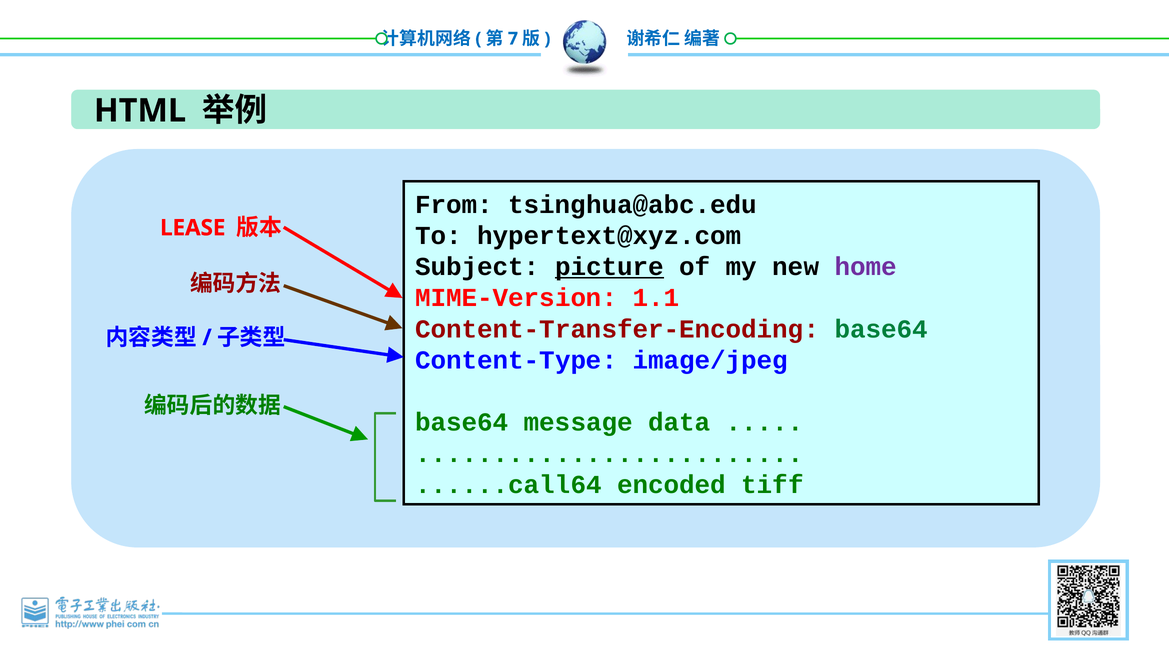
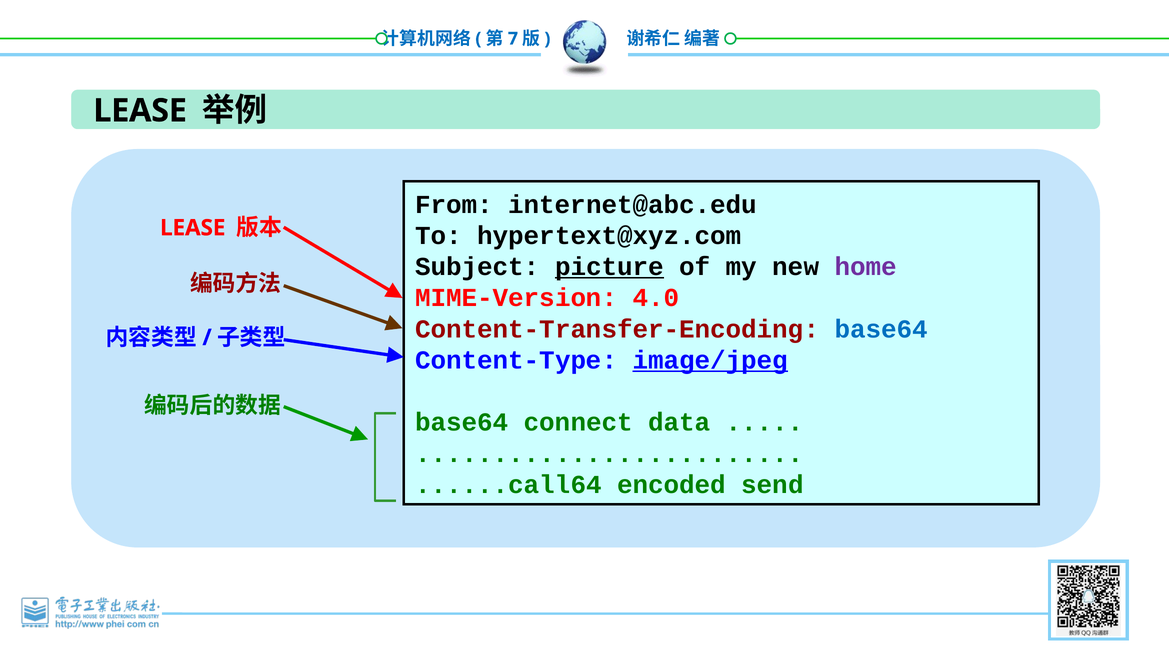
HTML: HTML -> LEASE (140, 111)
tsinghua@abc.edu: tsinghua@abc.edu -> internet@abc.edu (633, 205)
1.1: 1.1 -> 4.0 (656, 298)
base64 colour: green -> blue (881, 329)
image/jpeg underline: none -> present (710, 360)
message: message -> connect (578, 423)
tiff: tiff -> send (773, 485)
